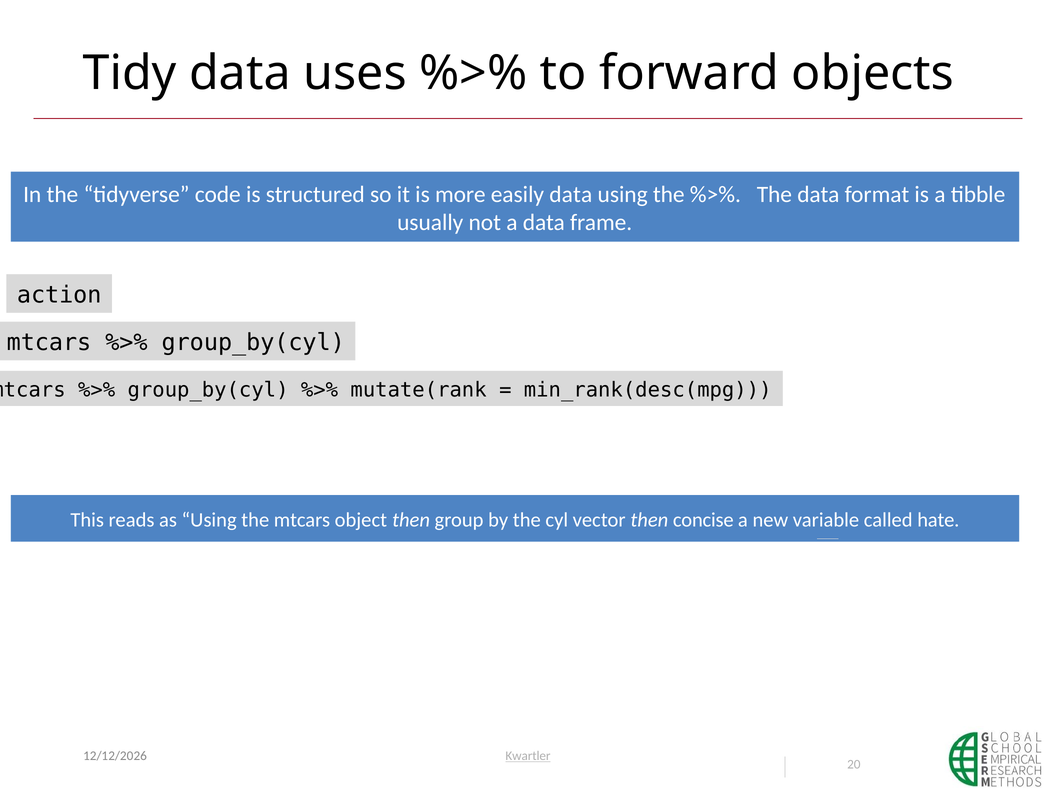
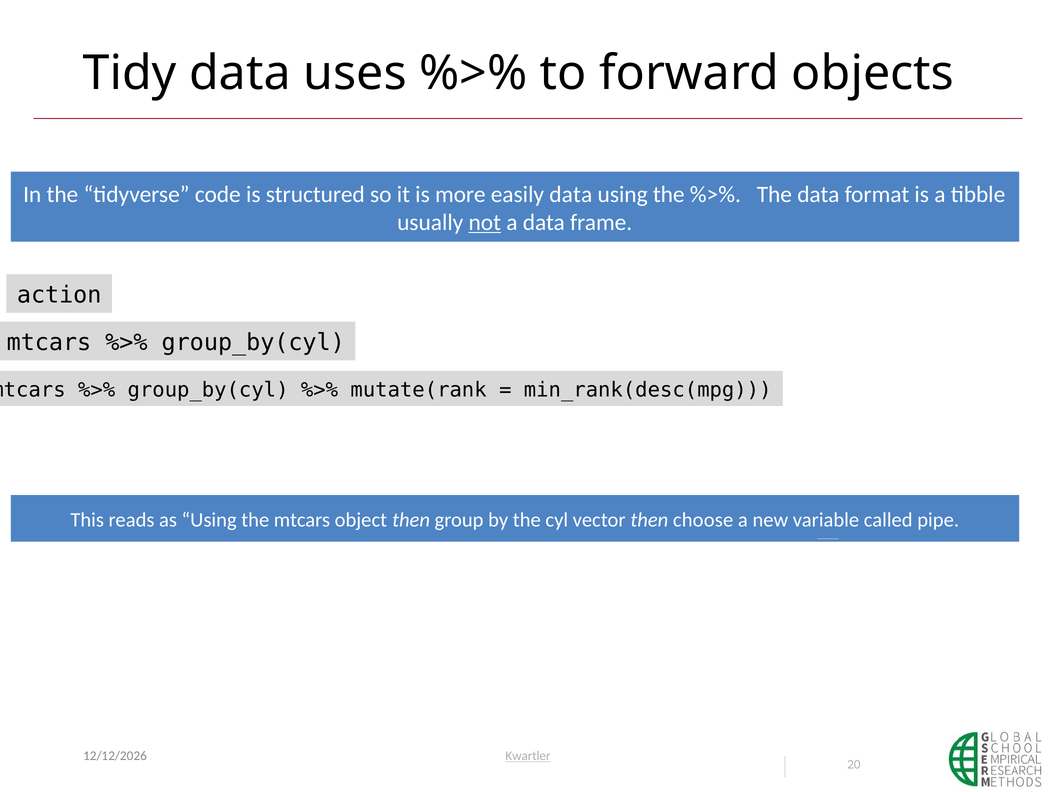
not underline: none -> present (485, 222)
concise: concise -> choose (703, 520)
hate: hate -> pipe (938, 520)
